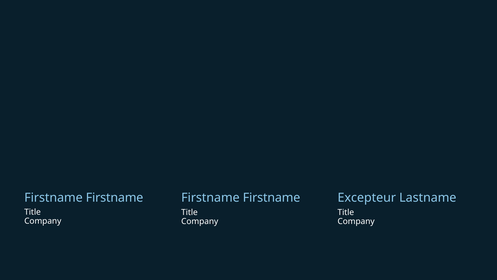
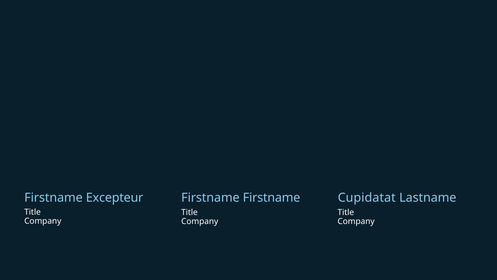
Firstname: Firstname -> Excepteur (115, 197)
Excepteur: Excepteur -> Cupidatat (367, 197)
